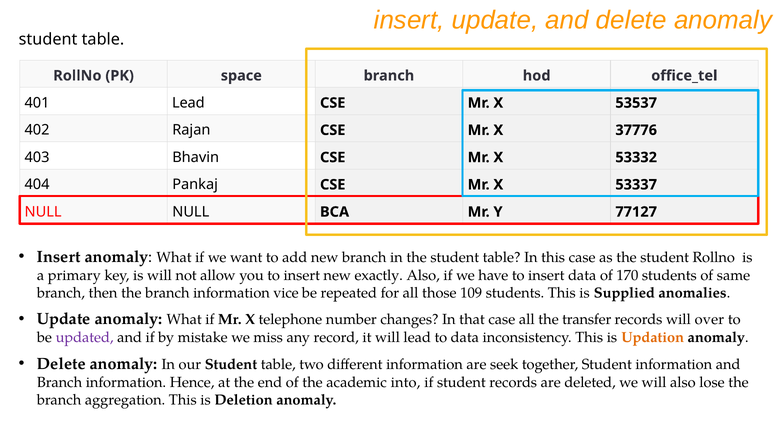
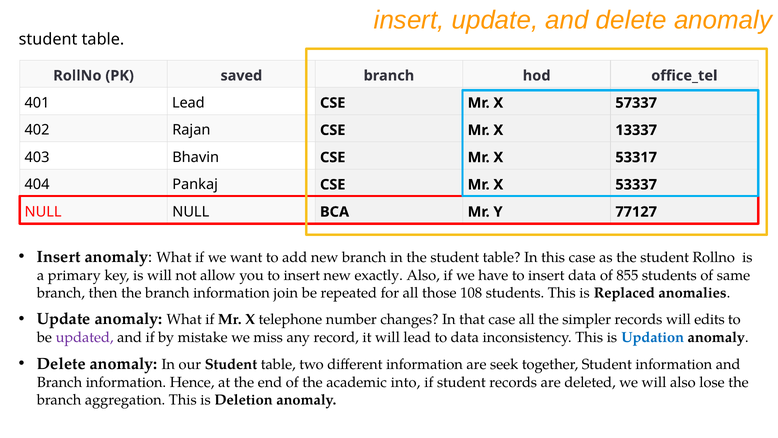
space: space -> saved (241, 76)
53537: 53537 -> 57337 (636, 103)
37776: 37776 -> 13337 (636, 130)
53332: 53332 -> 53317 (636, 157)
170: 170 -> 855 (627, 275)
vice: vice -> join (286, 292)
109: 109 -> 108 (471, 292)
Supplied: Supplied -> Replaced (624, 292)
transfer: transfer -> simpler (587, 319)
over: over -> edits (710, 319)
Updation colour: orange -> blue (653, 337)
